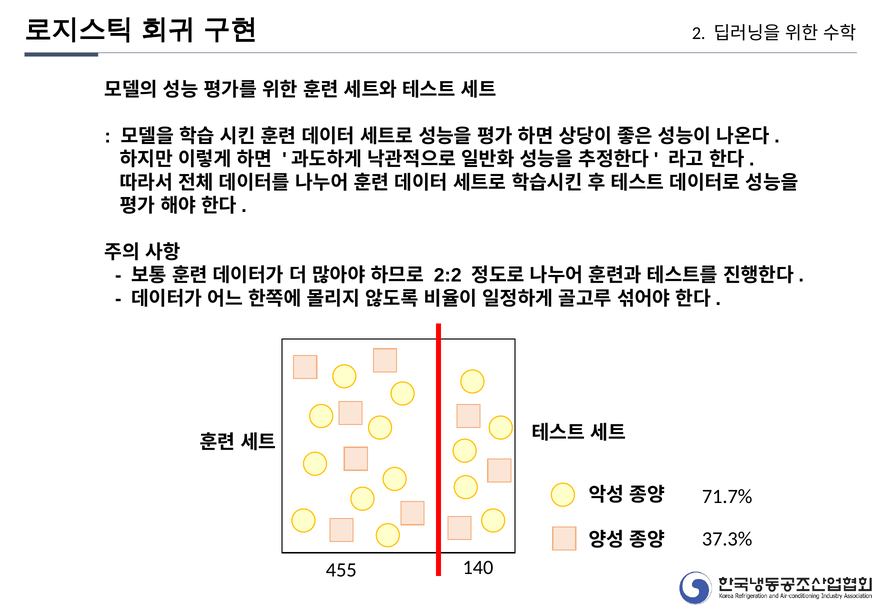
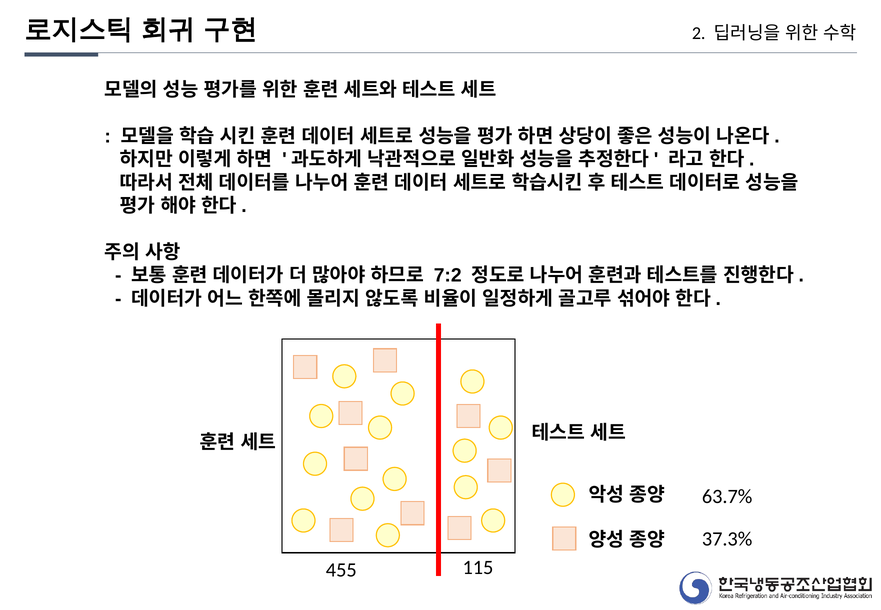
2:2: 2:2 -> 7:2 (448, 275)
71.7%: 71.7% -> 63.7% (727, 496)
140: 140 -> 115 (478, 568)
